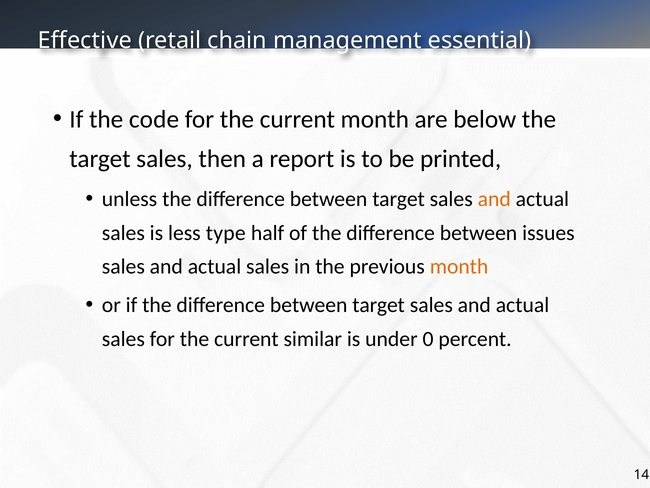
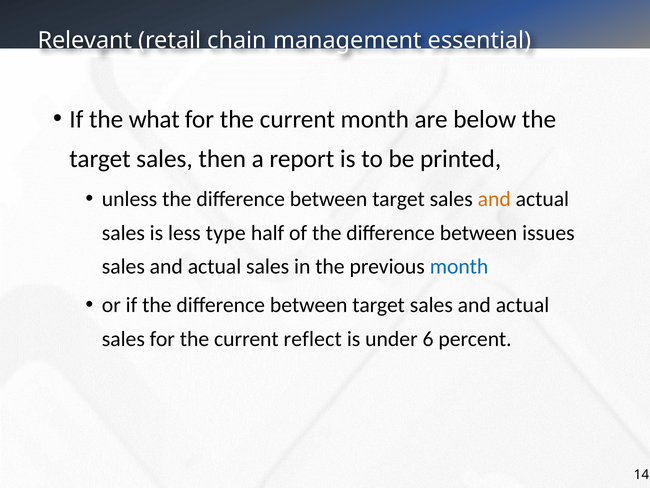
Effective: Effective -> Relevant (85, 41)
code: code -> what (154, 119)
month colour: orange -> blue (459, 266)
similar: similar -> reflect (313, 339)
0: 0 -> 6 (428, 339)
